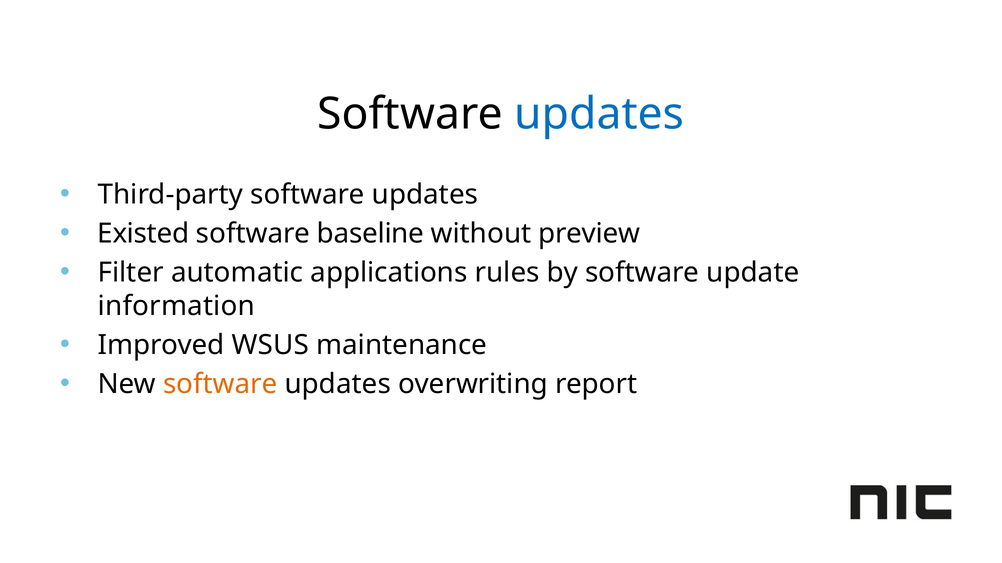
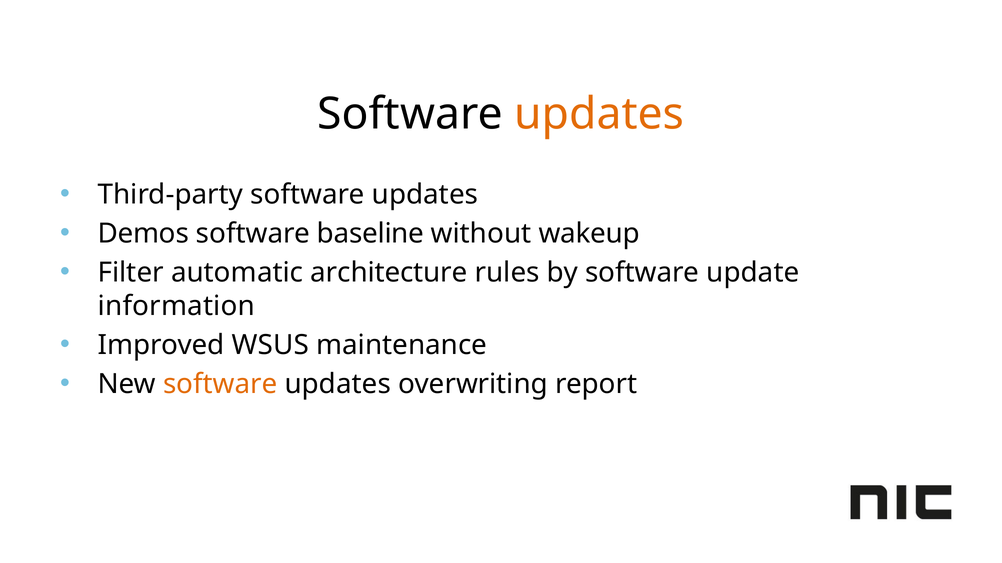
updates colour: blue -> orange (599, 114)
Existed: Existed -> Demos (143, 234)
preview: preview -> wakeup (589, 234)
applications: applications -> architecture (389, 273)
